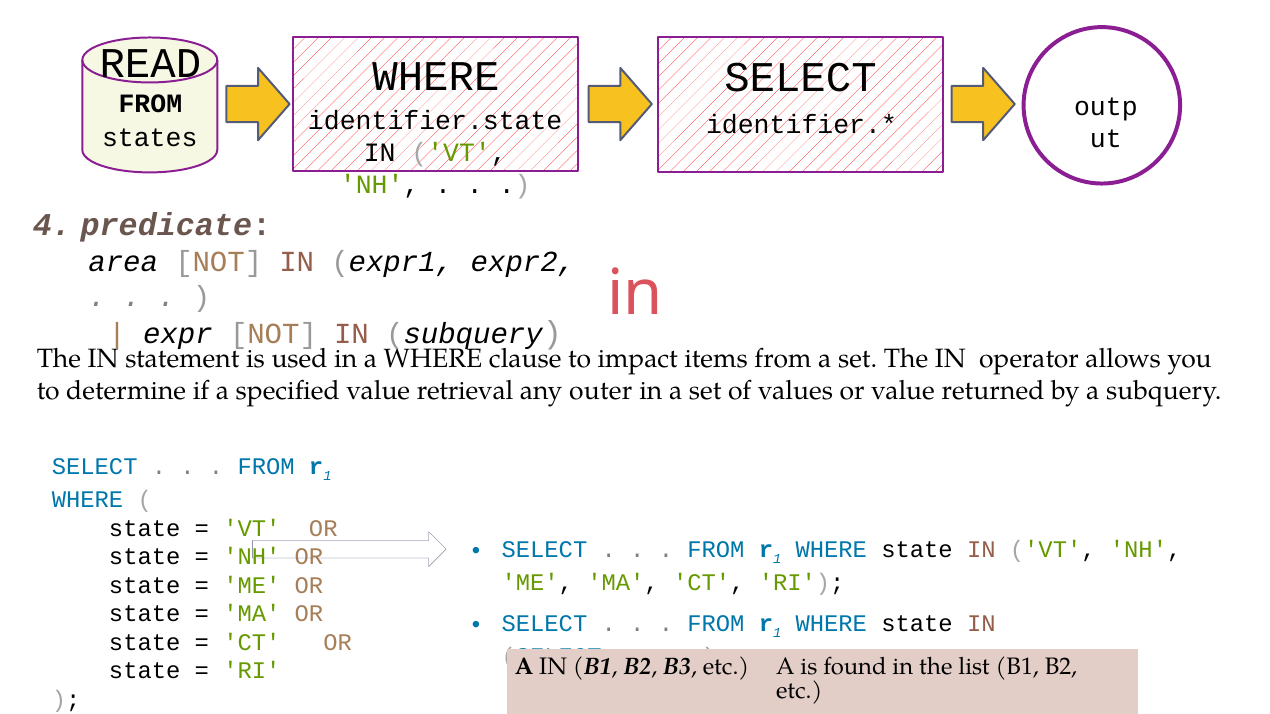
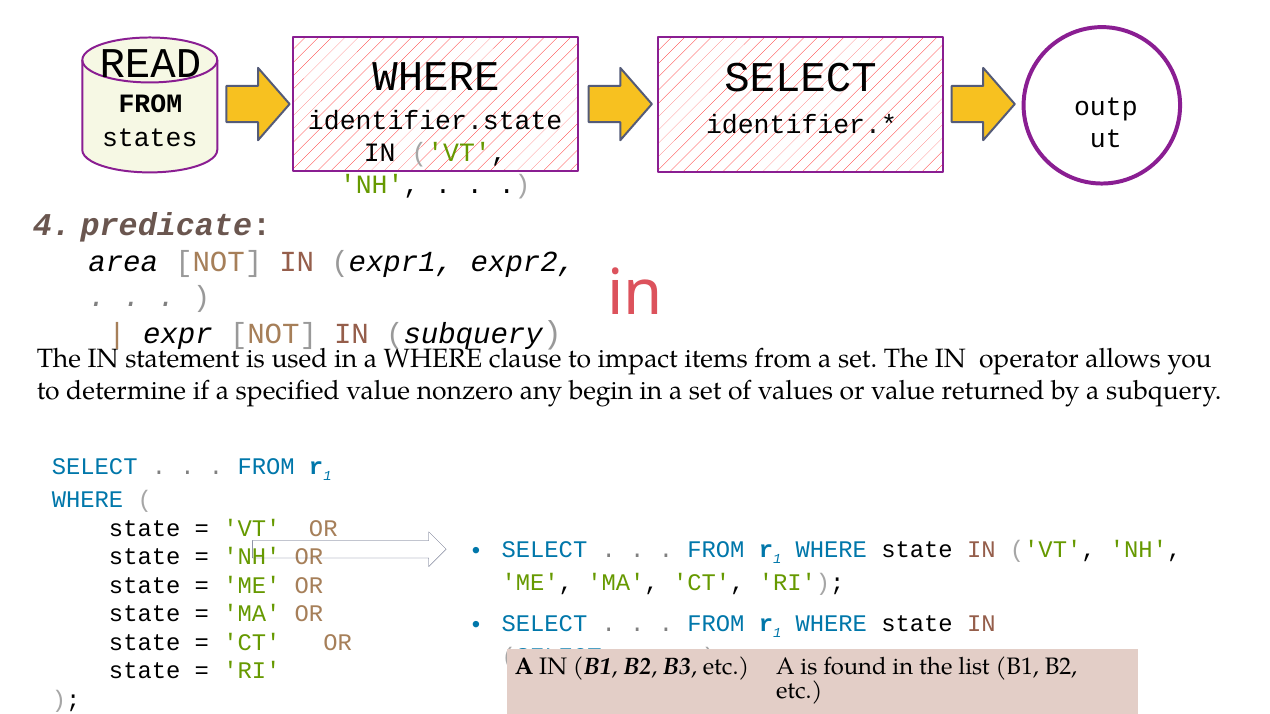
retrieval: retrieval -> nonzero (465, 390)
outer: outer -> begin (601, 390)
